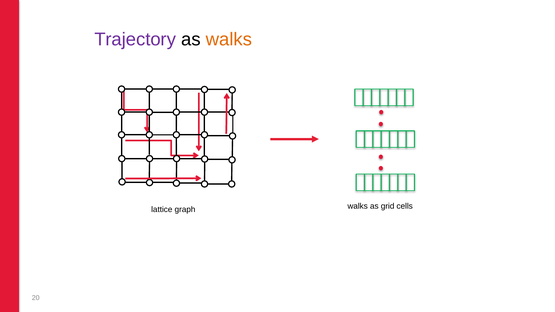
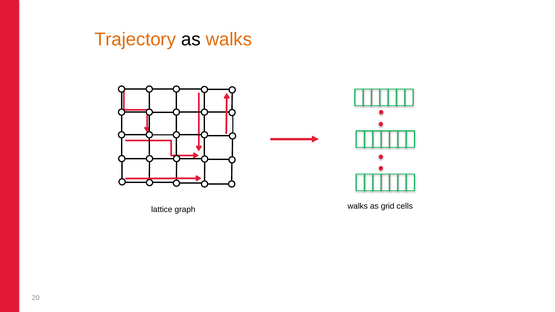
Trajectory colour: purple -> orange (135, 40)
